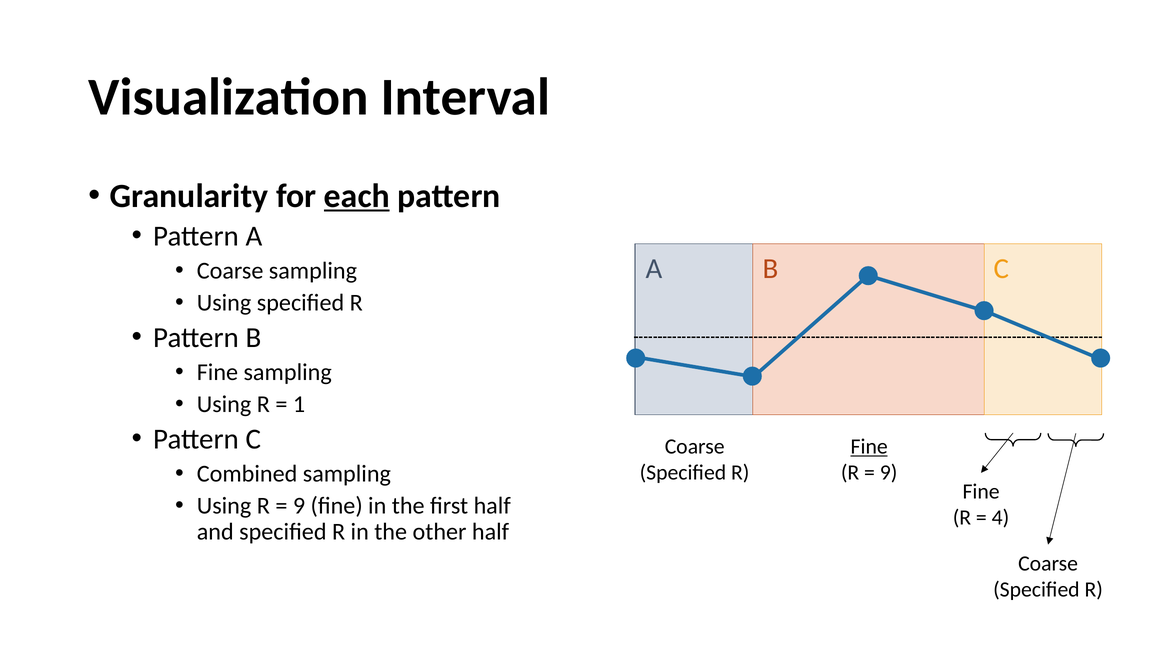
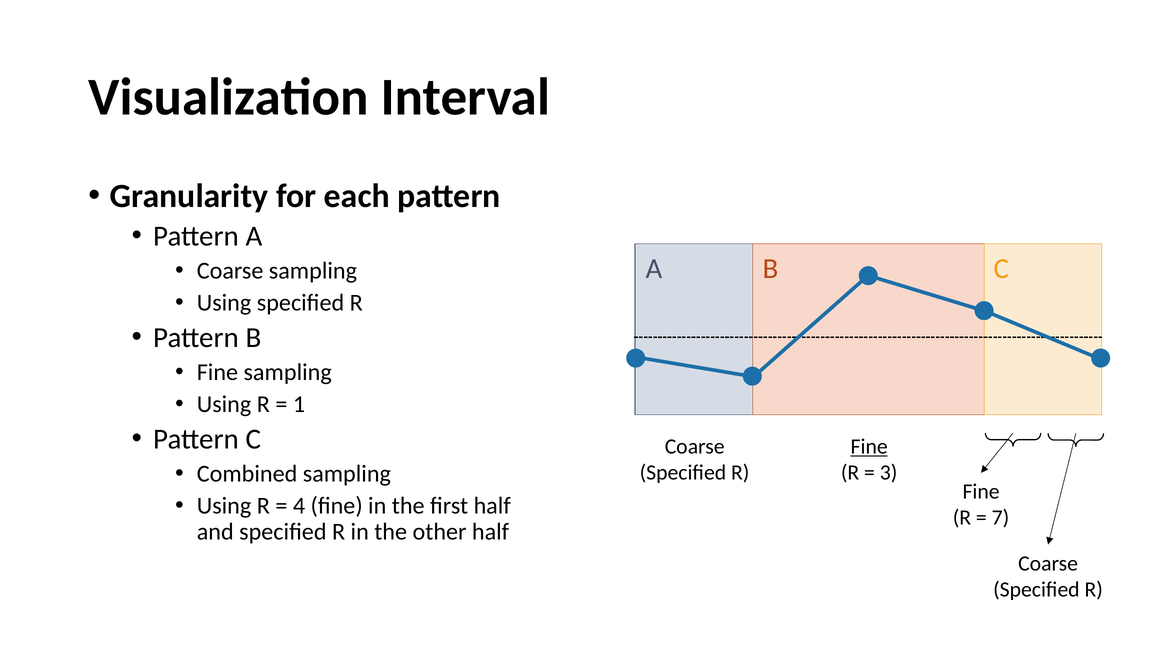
each underline: present -> none (357, 196)
9: 9 -> 3 (889, 472)
9: 9 -> 4 (299, 505)
4: 4 -> 7 (1001, 517)
